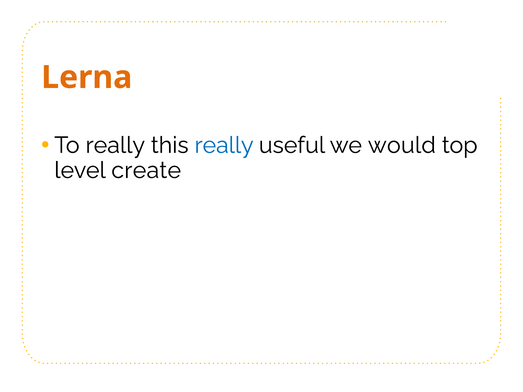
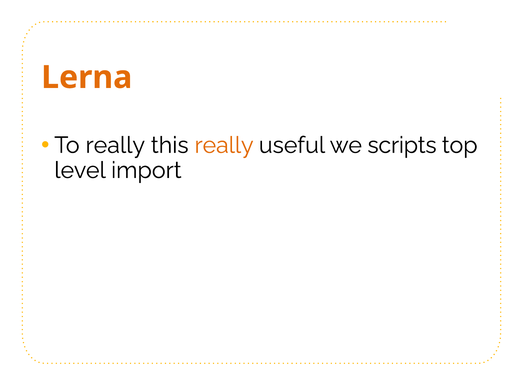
really colour: blue -> orange (224, 145)
would: would -> scripts (402, 145)
create: create -> import (146, 170)
